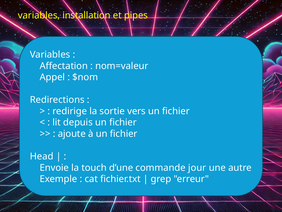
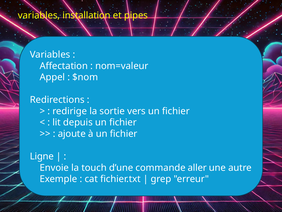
Head: Head -> Ligne (42, 156)
jour: jour -> aller (197, 167)
